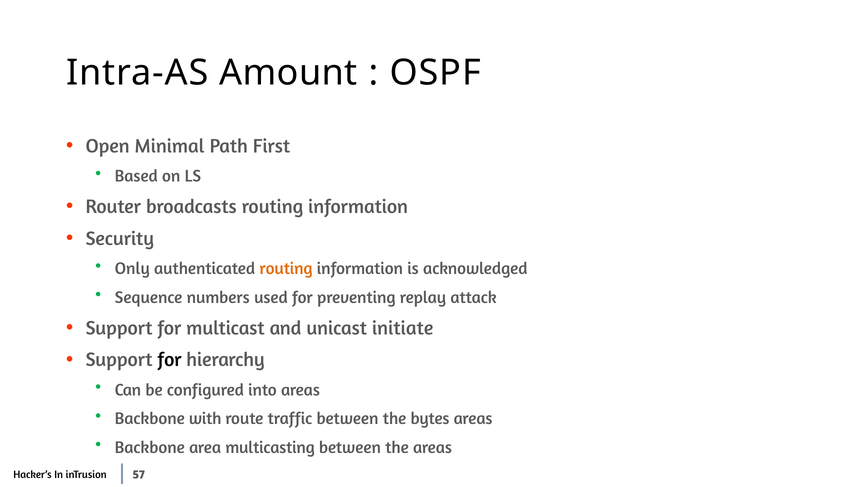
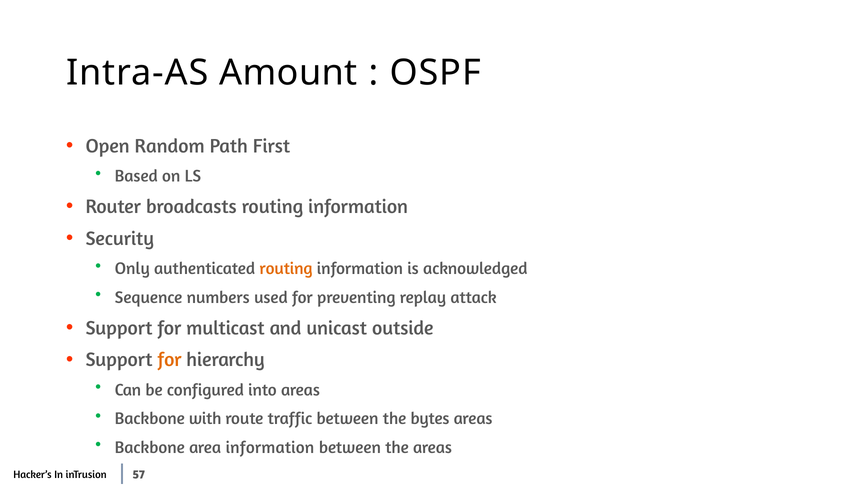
Minimal: Minimal -> Random (170, 146)
initiate: initiate -> outside (403, 328)
for colour: black -> orange (170, 360)
area multicasting: multicasting -> information (270, 448)
